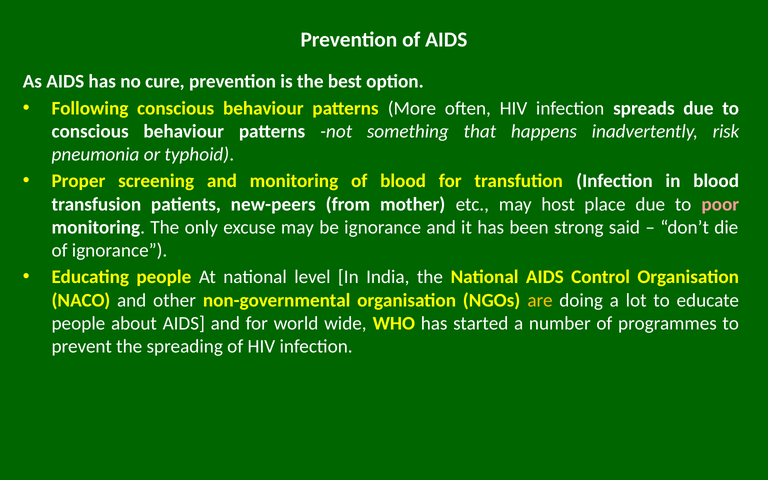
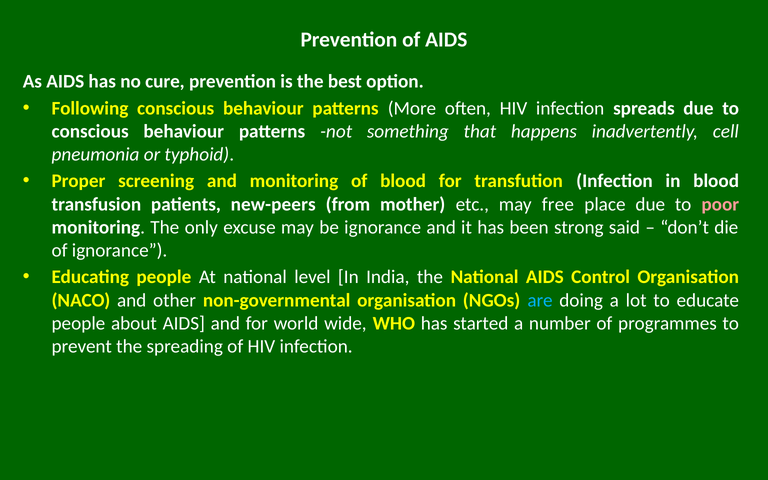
risk: risk -> cell (726, 131)
host: host -> free (558, 204)
are colour: yellow -> light blue (540, 300)
